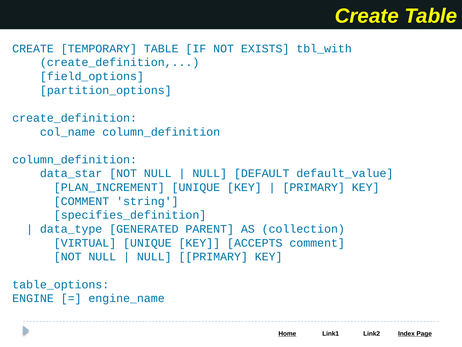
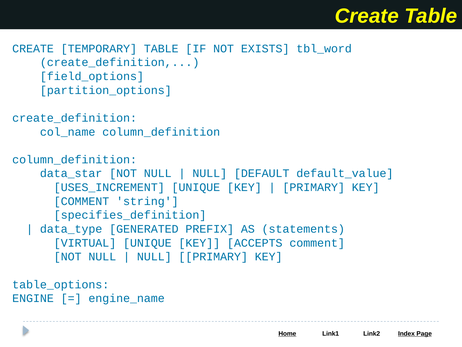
tbl_with: tbl_with -> tbl_word (324, 48)
PLAN_INCREMENT: PLAN_INCREMENT -> USES_INCREMENT (109, 187)
PARENT: PARENT -> PREFIX (210, 229)
collection: collection -> statements (303, 229)
